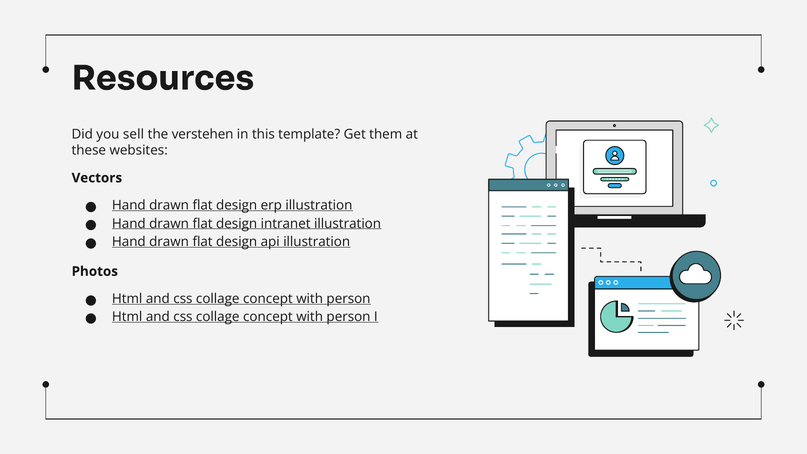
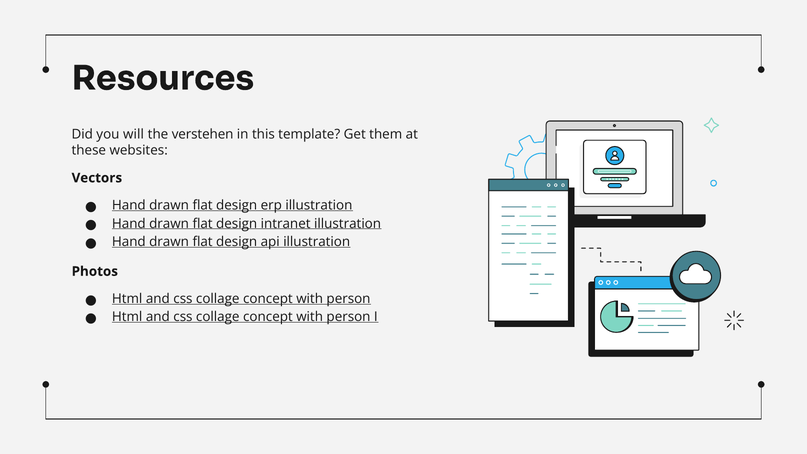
sell: sell -> will (134, 134)
